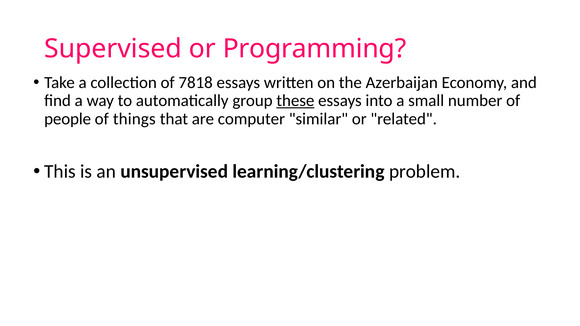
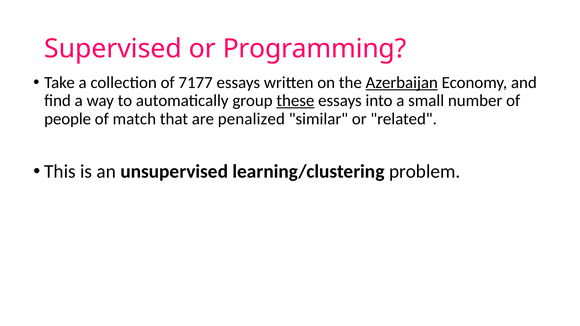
7818: 7818 -> 7177 (196, 83)
Azerbaijan underline: none -> present (402, 83)
things: things -> match (134, 119)
computer: computer -> penalized (251, 119)
